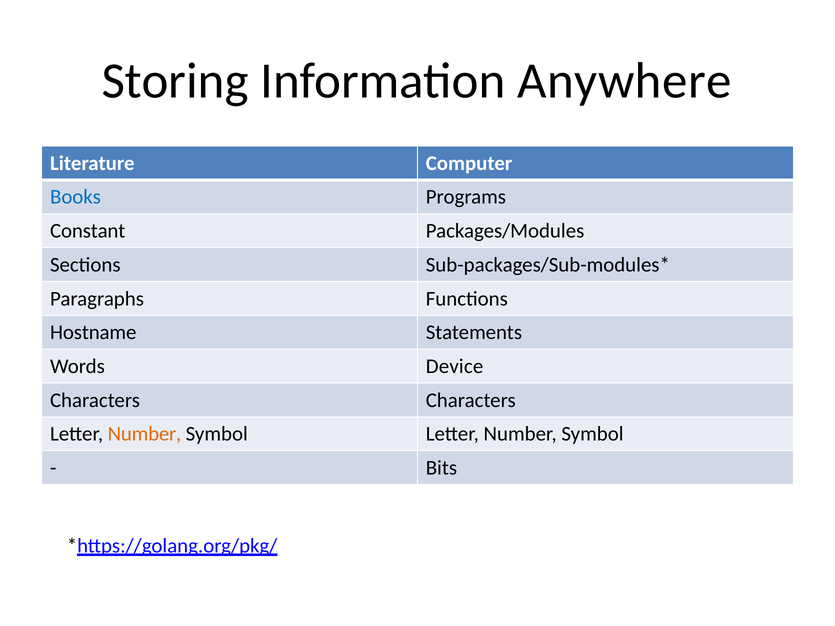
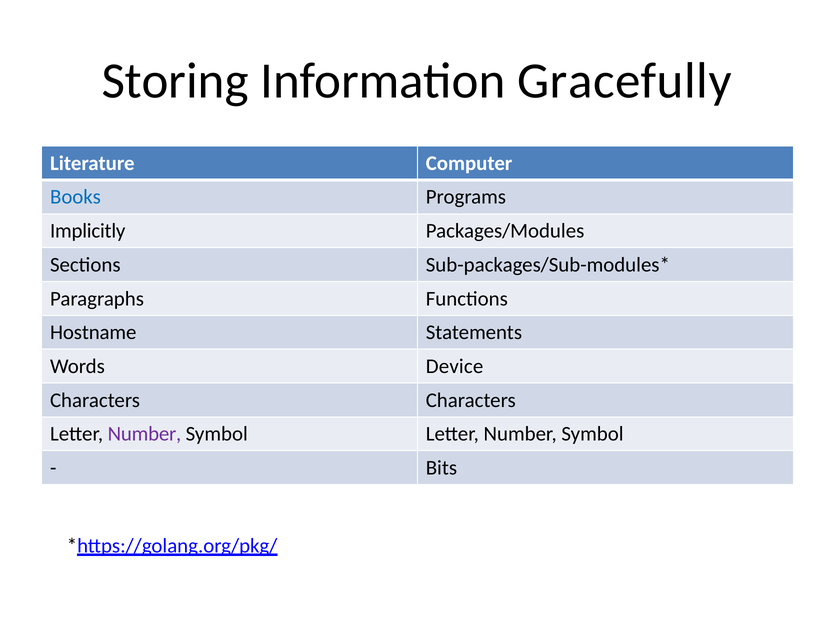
Anywhere: Anywhere -> Gracefully (624, 81)
Constant: Constant -> Implicitly (88, 231)
Number colour: orange -> purple (145, 434)
